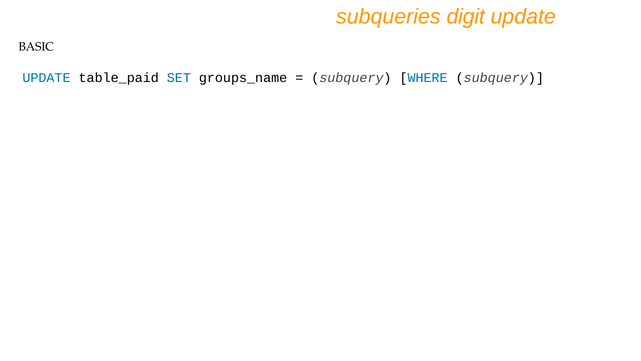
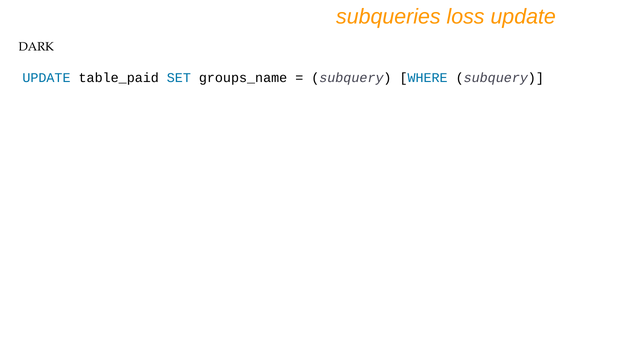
digit: digit -> loss (466, 17)
BASIC: BASIC -> DARK (36, 47)
